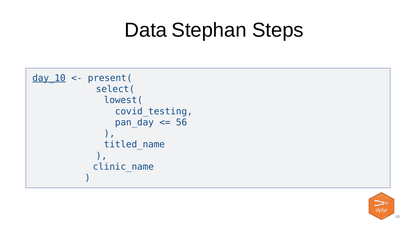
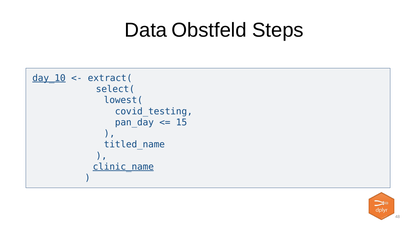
Stephan: Stephan -> Obstfeld (209, 30)
present(: present( -> extract( (110, 78)
56: 56 -> 15 (182, 122)
clinic_name underline: none -> present (123, 167)
